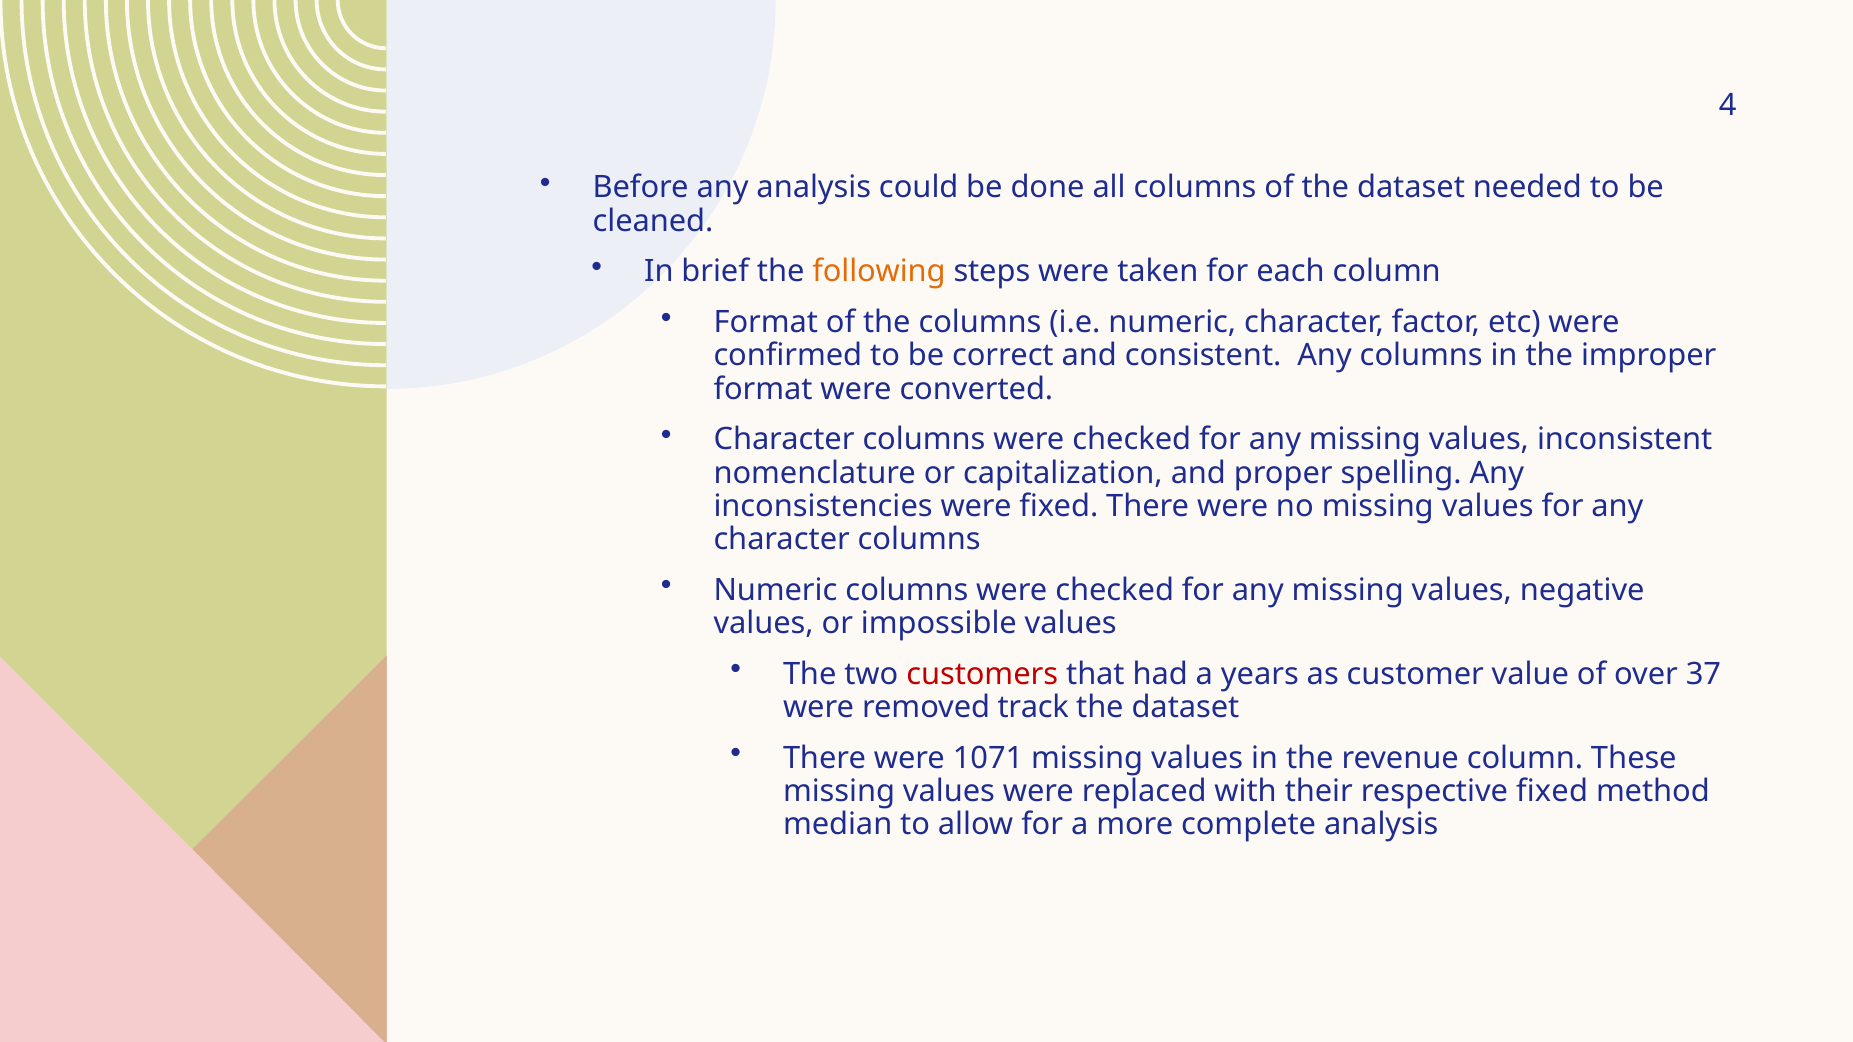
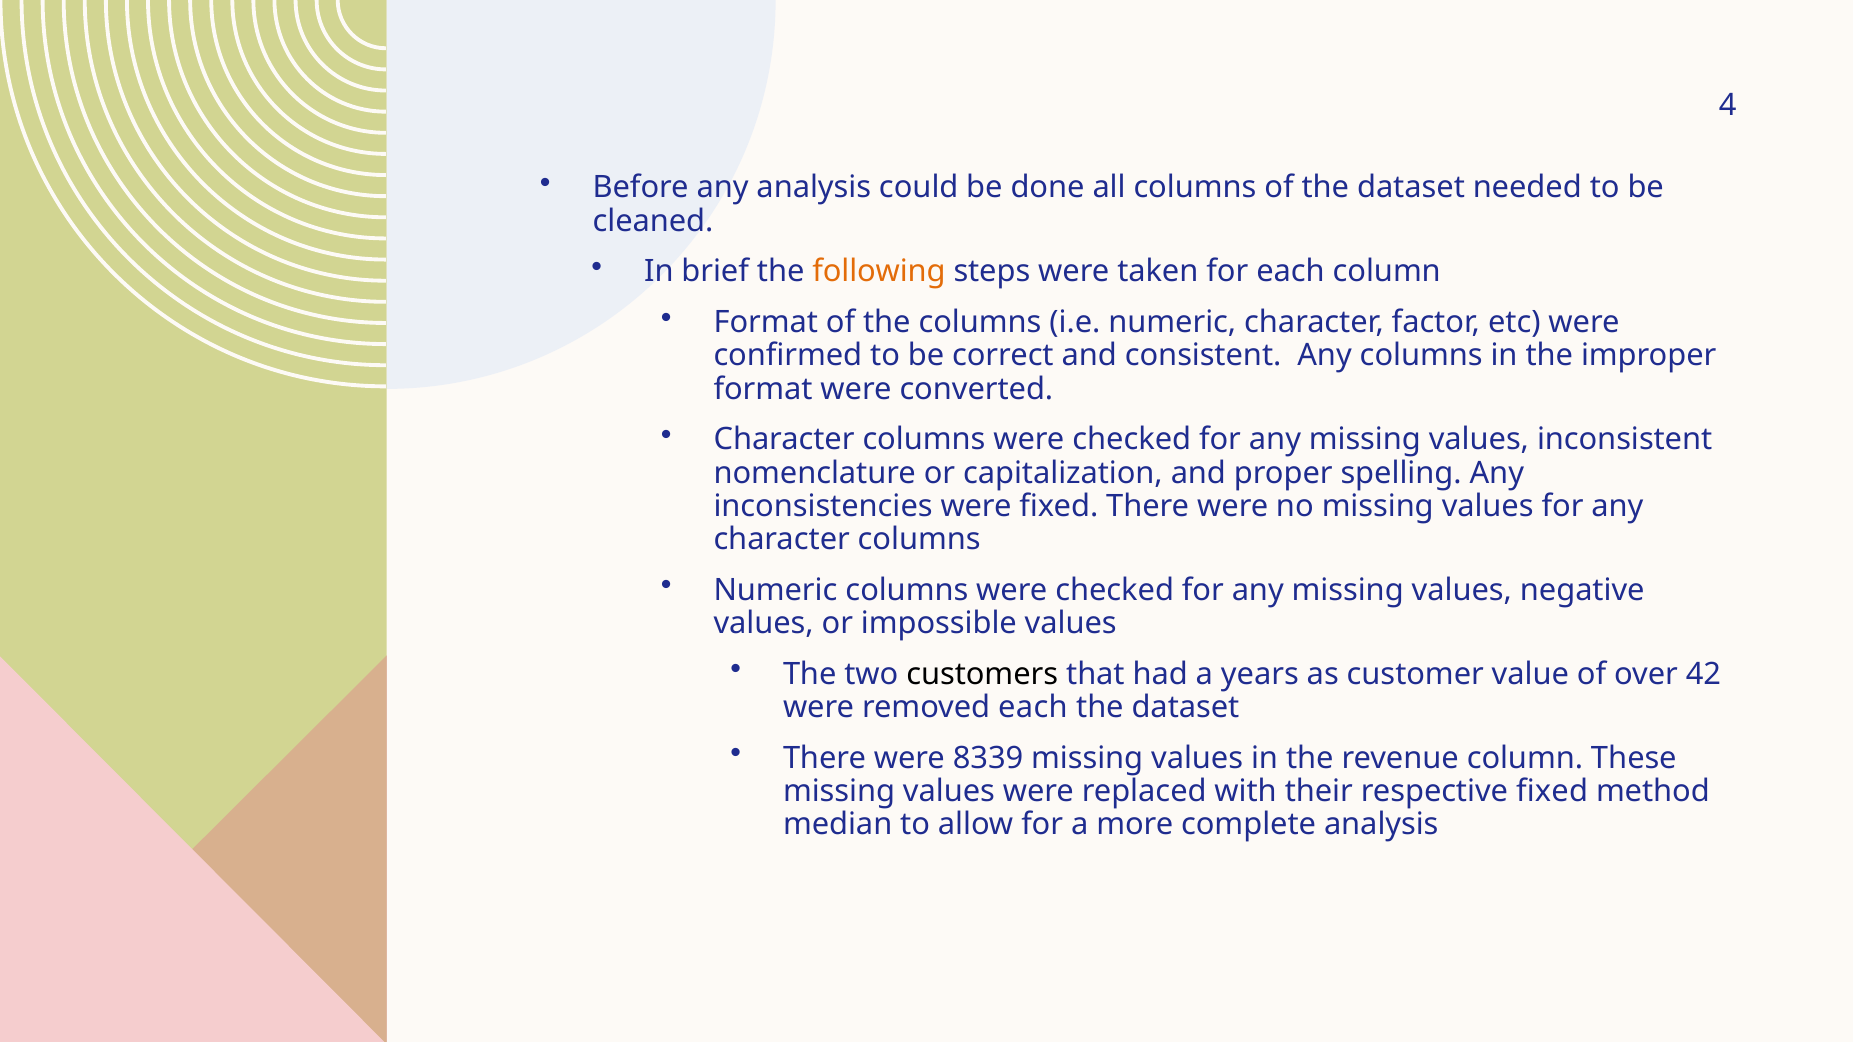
customers colour: red -> black (982, 674)
37: 37 -> 42 (1703, 674)
removed track: track -> each (1033, 708)
1071: 1071 -> 8339 (988, 758)
